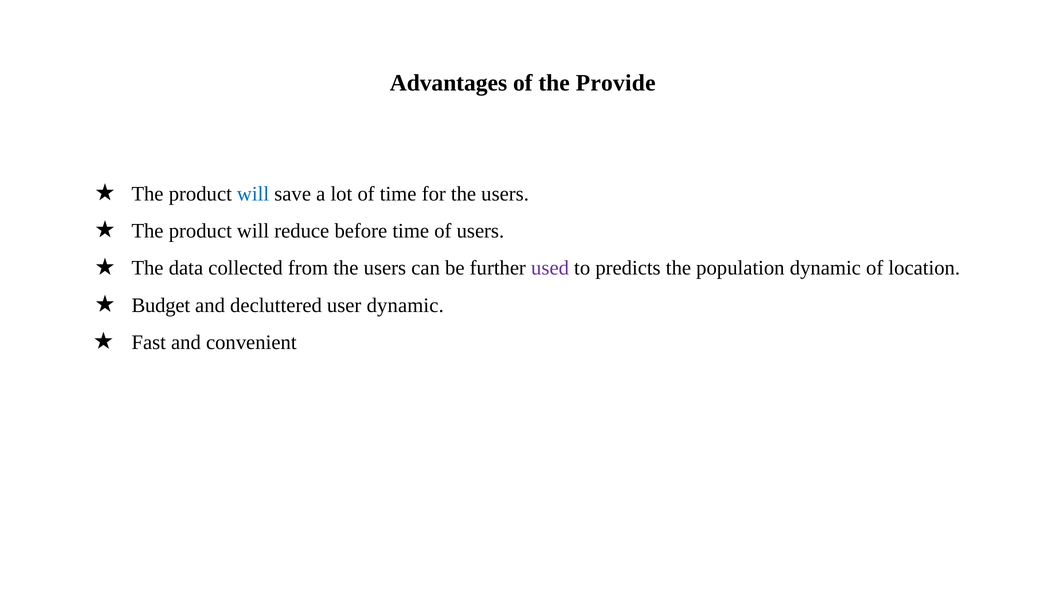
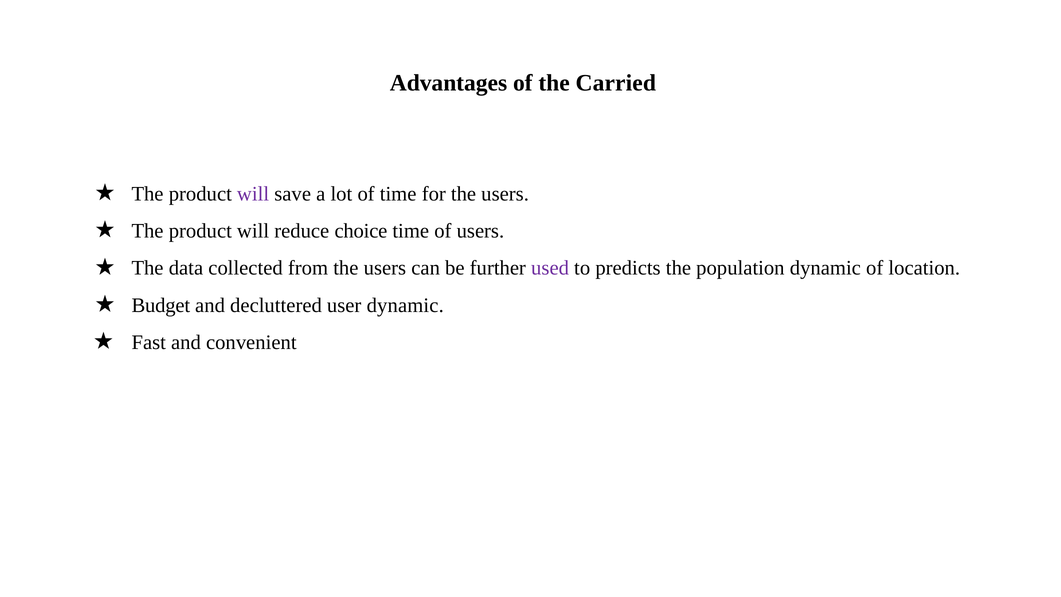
Provide: Provide -> Carried (616, 83)
will colour: blue -> purple (253, 194)
before: before -> choice (361, 231)
